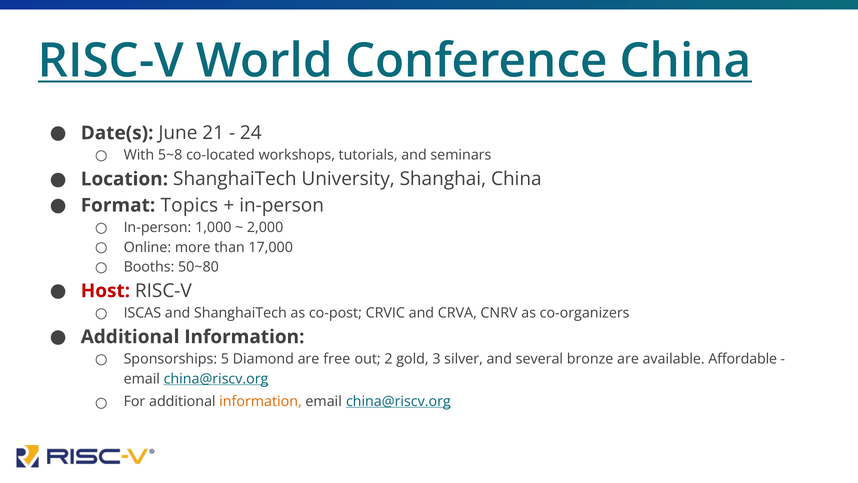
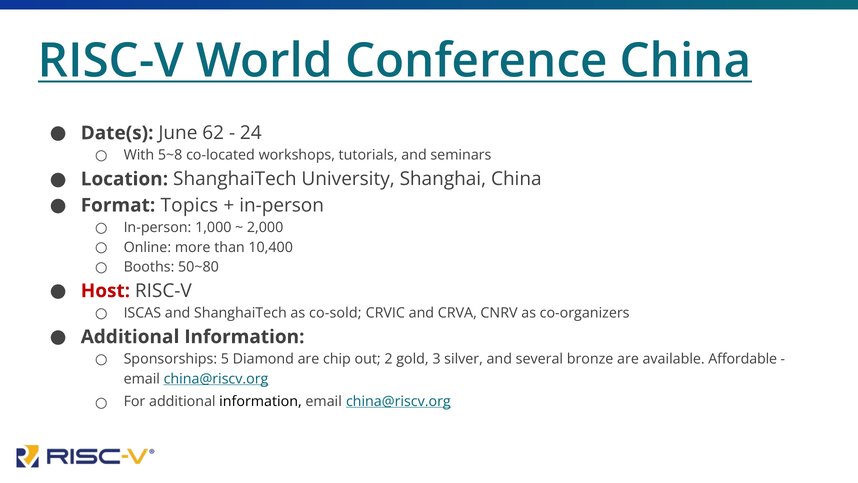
21: 21 -> 62 (213, 133)
17,000: 17,000 -> 10,400 (271, 247)
co-post: co-post -> co-sold (335, 313)
free: free -> chip (337, 359)
information colour: orange -> black (260, 401)
